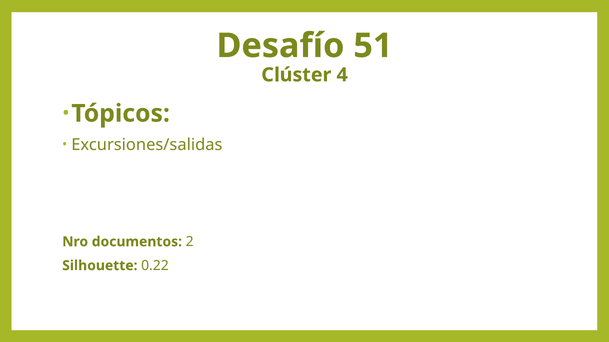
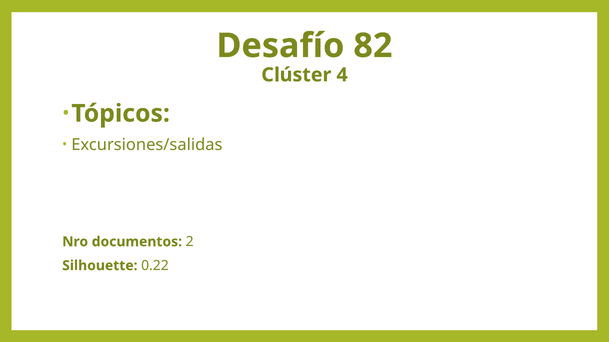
51: 51 -> 82 (373, 46)
